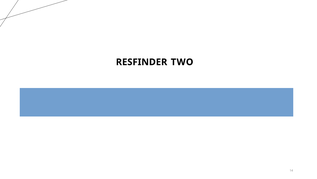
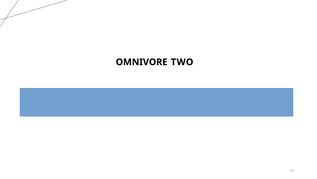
RESFINDER: RESFINDER -> OMNIVORE (142, 62)
